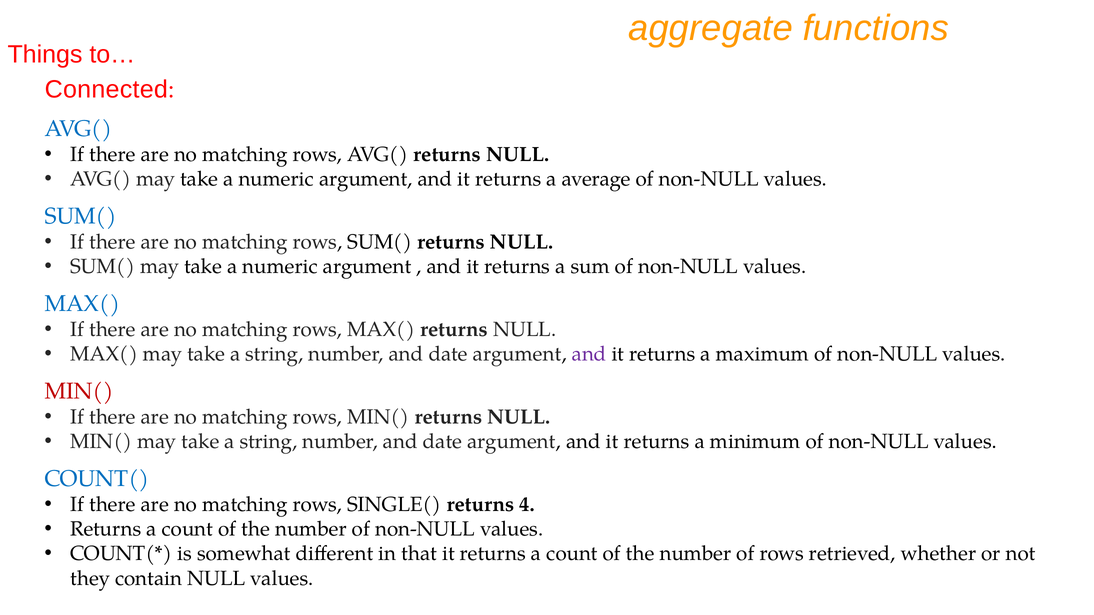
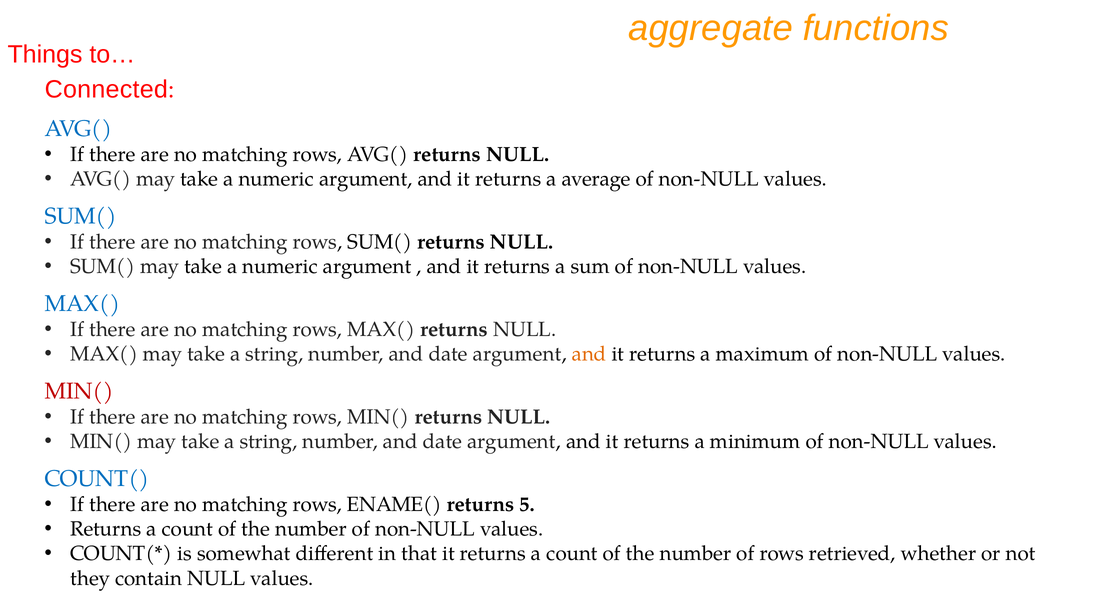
and colour: purple -> orange (589, 354)
SINGLE(: SINGLE( -> ENAME( (394, 505)
4: 4 -> 5 (527, 505)
